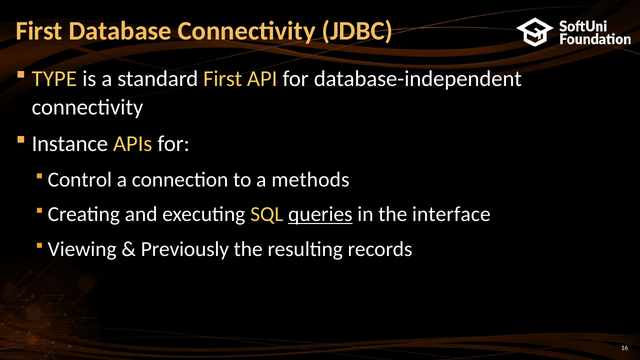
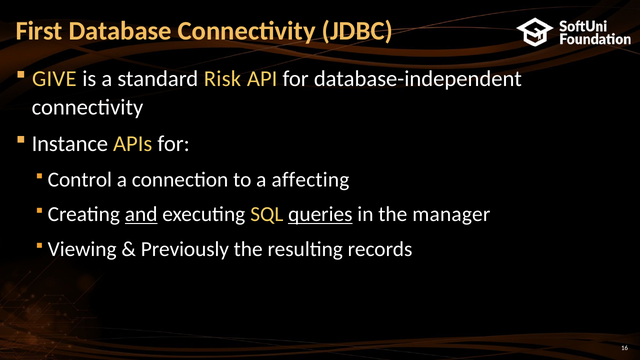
TYPE: TYPE -> GIVE (54, 79)
standard First: First -> Risk (222, 79)
methods: methods -> affecting (310, 180)
and underline: none -> present (141, 214)
interface: interface -> manager (451, 214)
